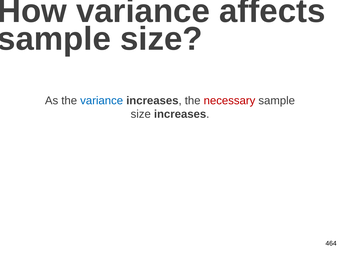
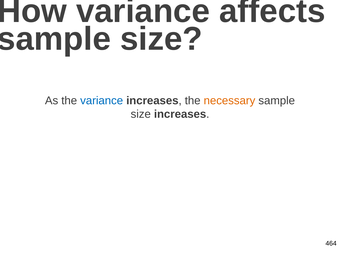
necessary colour: red -> orange (229, 101)
